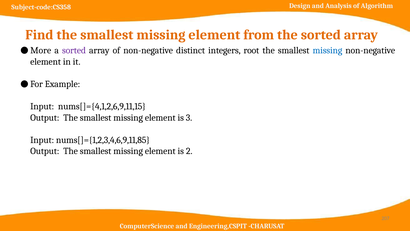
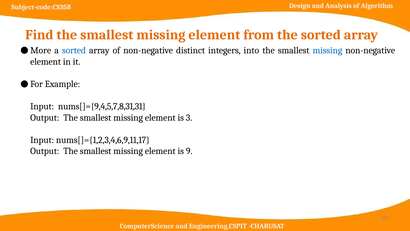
sorted colour: purple -> blue (74, 50)
root: root -> into (251, 50)
nums[]={4,1,2,6,9,11,15: nums[]={4,1,2,6,9,11,15 -> nums[]={9,4,5,7,8,31,31 (102, 106)
nums[]={1,2,3,4,6,9,11,85: nums[]={1,2,3,4,6,9,11,85 -> nums[]={1,2,3,4,6,9,11,17 (103, 140)
2: 2 -> 9 (189, 151)
